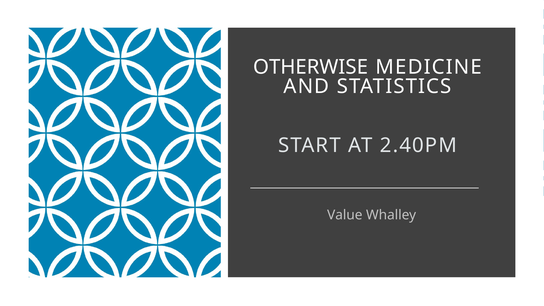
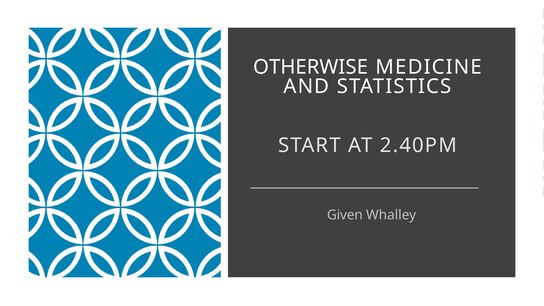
Value: Value -> Given (345, 215)
